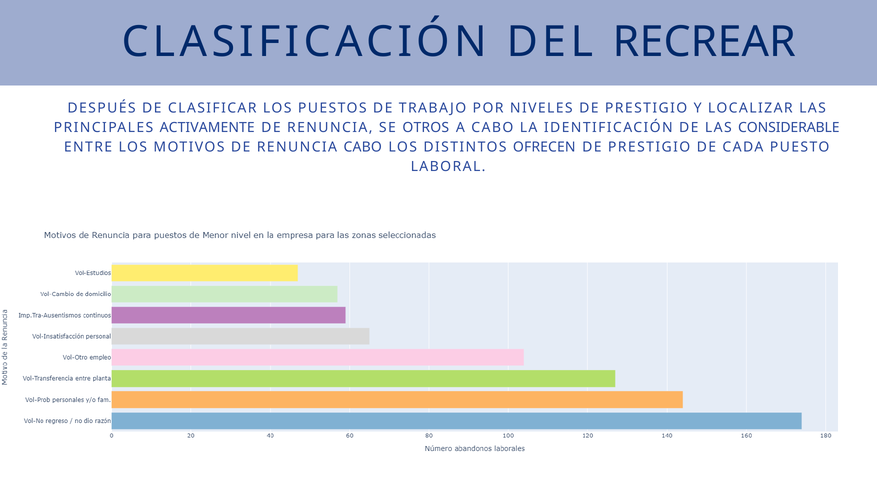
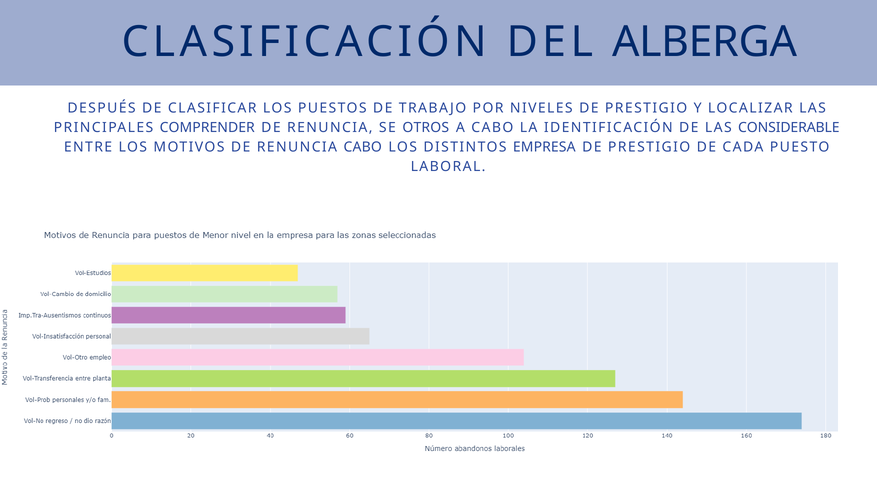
RECREAR: RECREAR -> ALBERGA (705, 42)
ACTIVAMENTE: ACTIVAMENTE -> COMPRENDER (207, 128)
OFRECEN: OFRECEN -> EMPRESA (544, 147)
